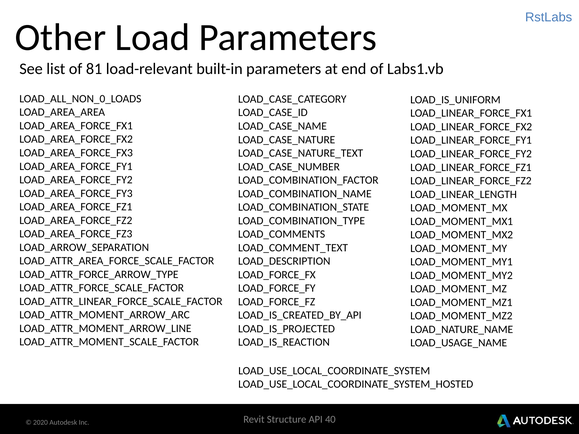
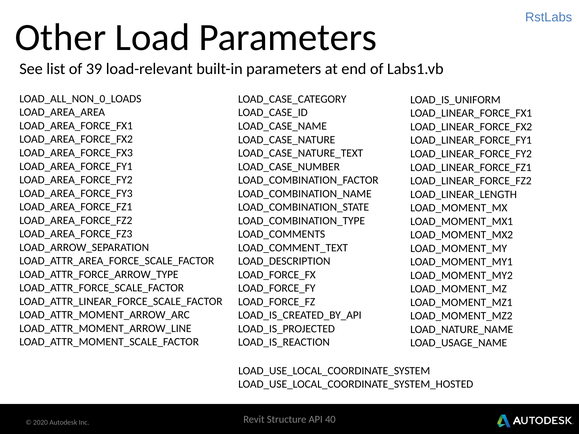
81: 81 -> 39 (94, 69)
